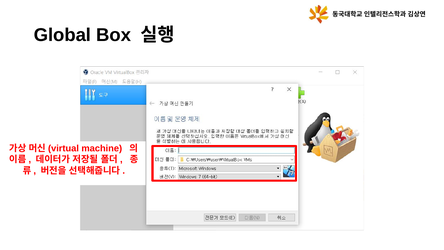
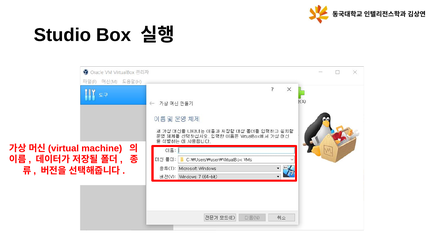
Global: Global -> Studio (62, 35)
